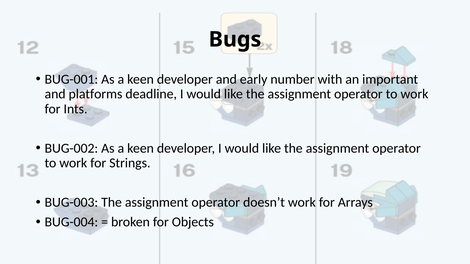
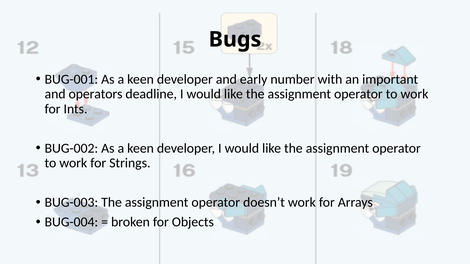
platforms: platforms -> operators (96, 94)
